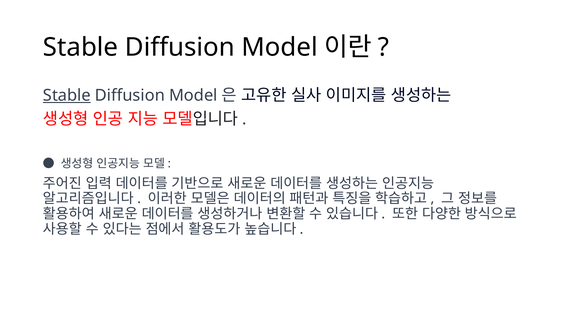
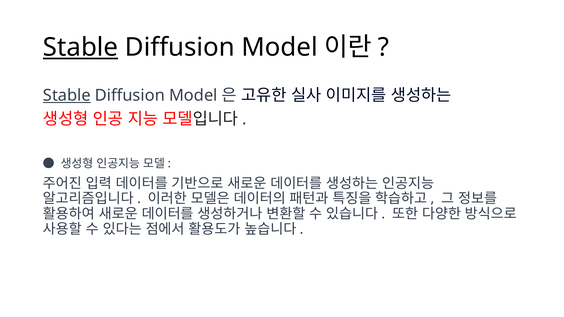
Stable underline: none -> present (81, 47)
